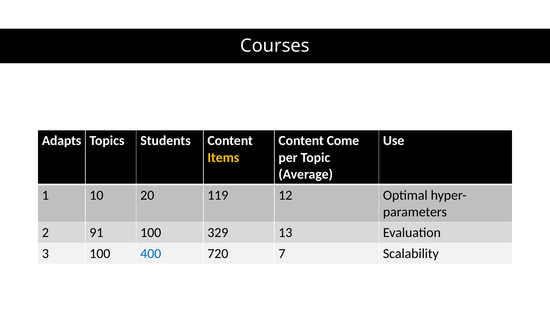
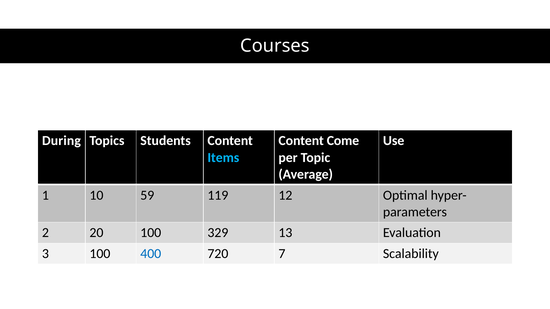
Adapts: Adapts -> During (61, 141)
Items colour: yellow -> light blue (223, 158)
20: 20 -> 59 (147, 195)
91: 91 -> 20 (96, 233)
